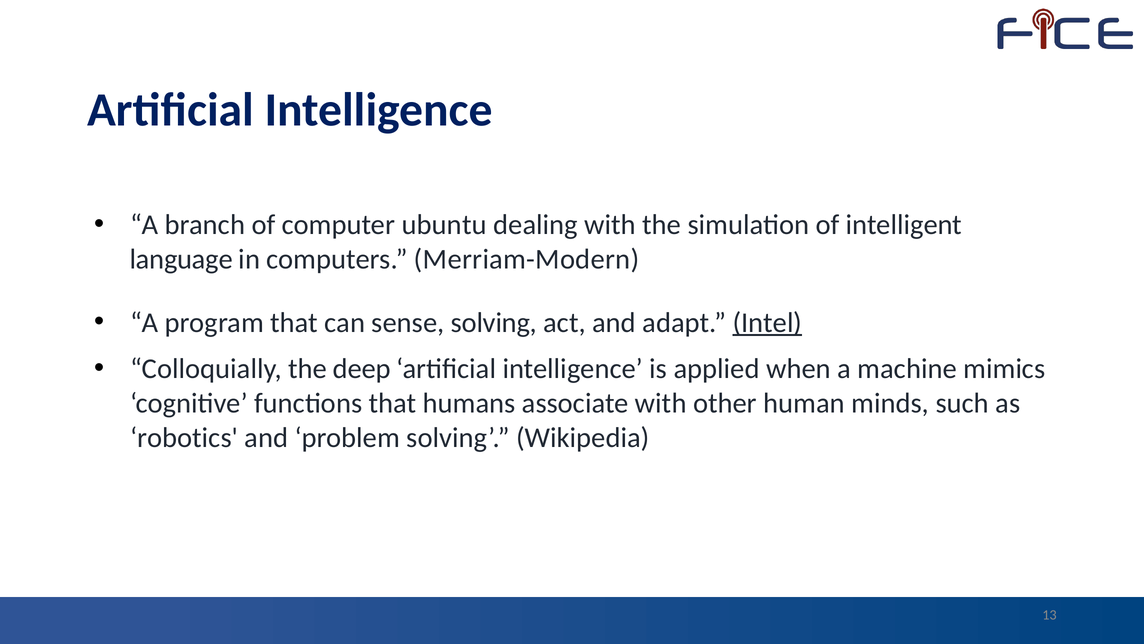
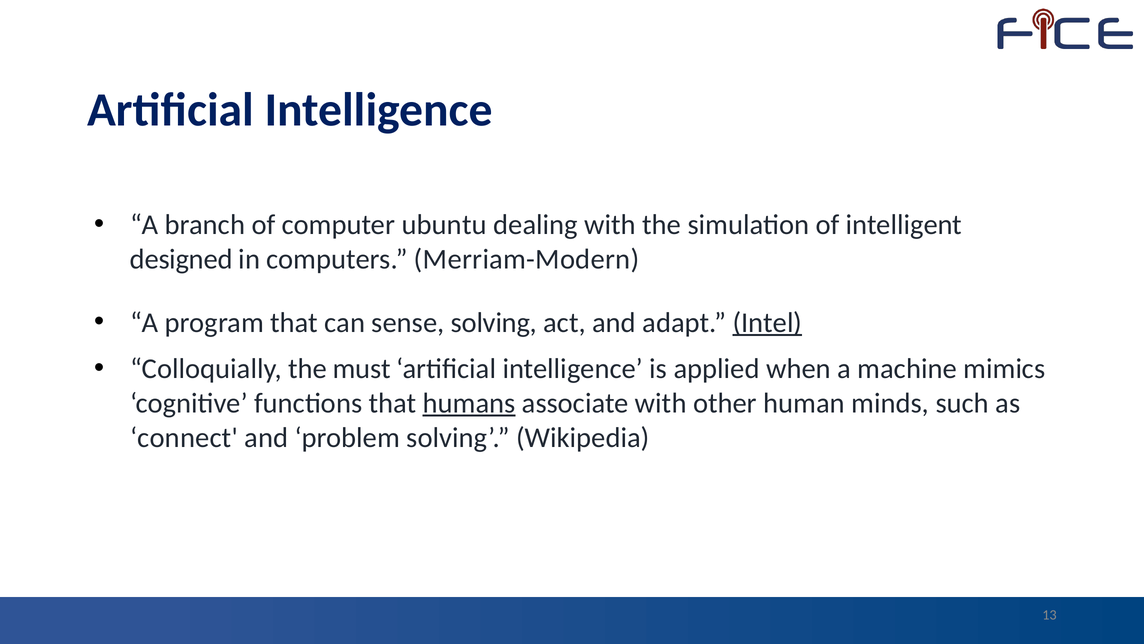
language: language -> designed (181, 259)
deep: deep -> must (362, 369)
humans underline: none -> present (469, 403)
robotics: robotics -> connect (184, 437)
